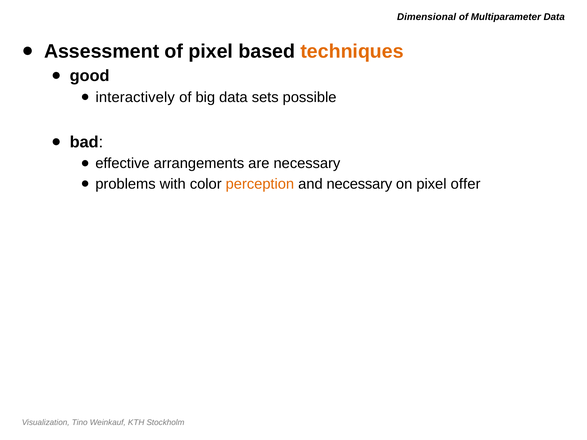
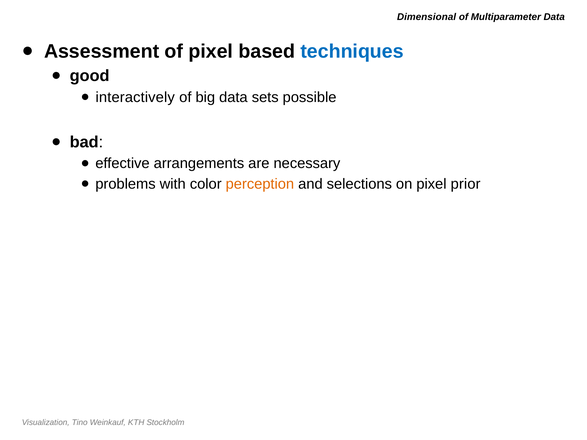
techniques colour: orange -> blue (352, 51)
and necessary: necessary -> selections (359, 184)
offer: offer -> prior (466, 184)
